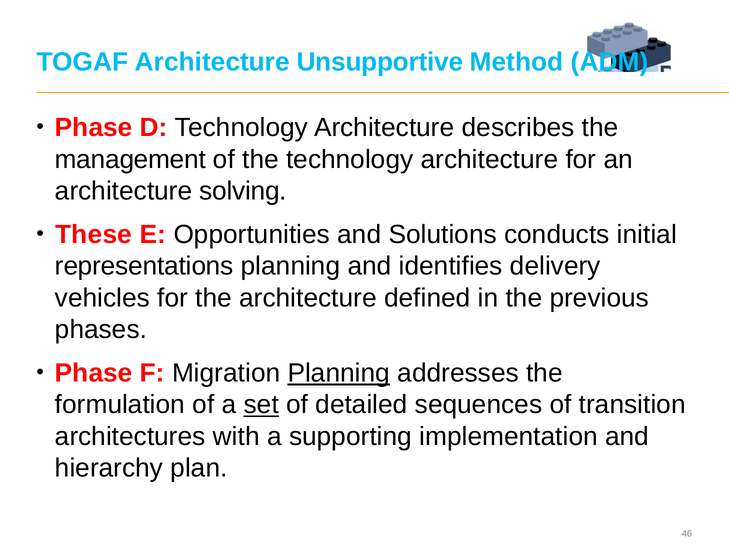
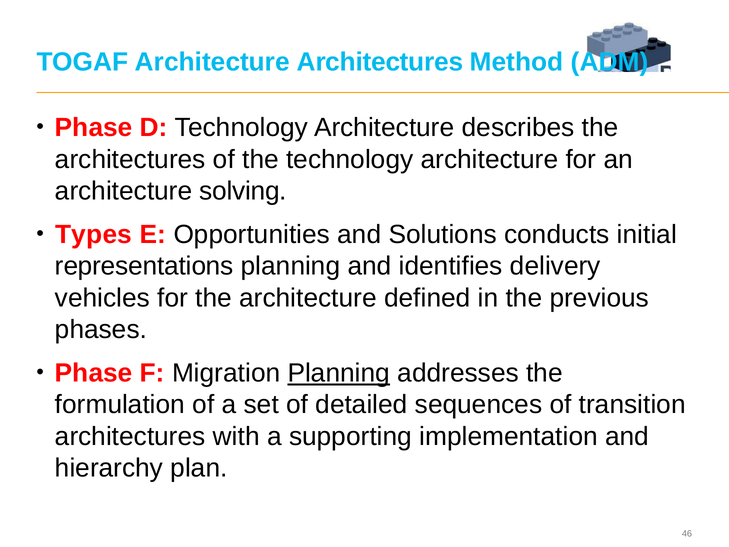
Architecture Unsupportive: Unsupportive -> Architectures (380, 62)
management: management -> architectures (130, 159)
These: These -> Types (94, 235)
set underline: present -> none (261, 405)
